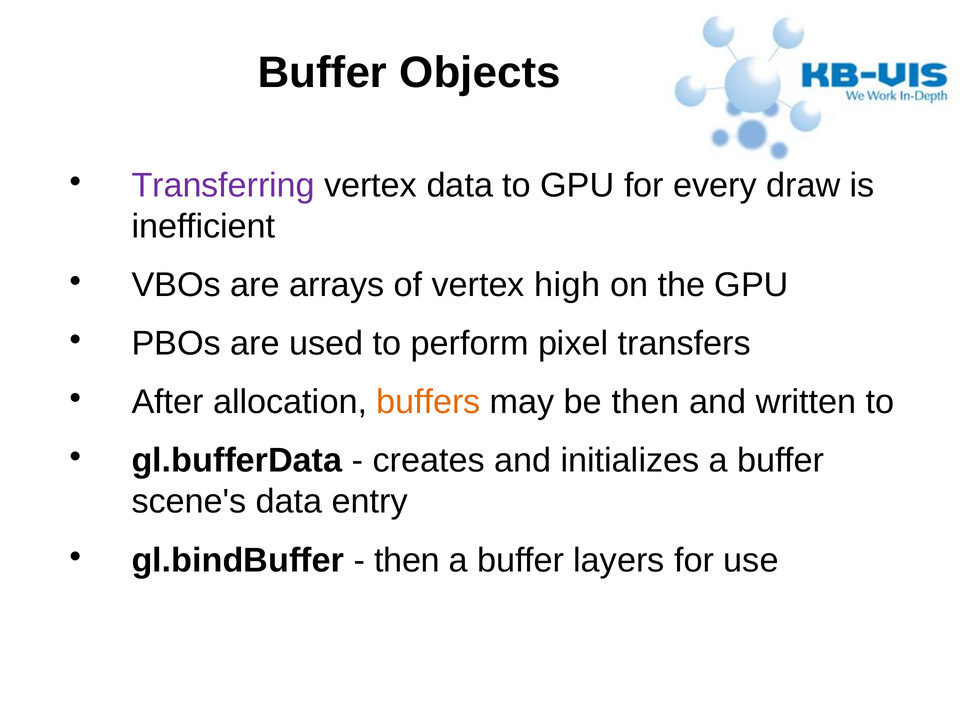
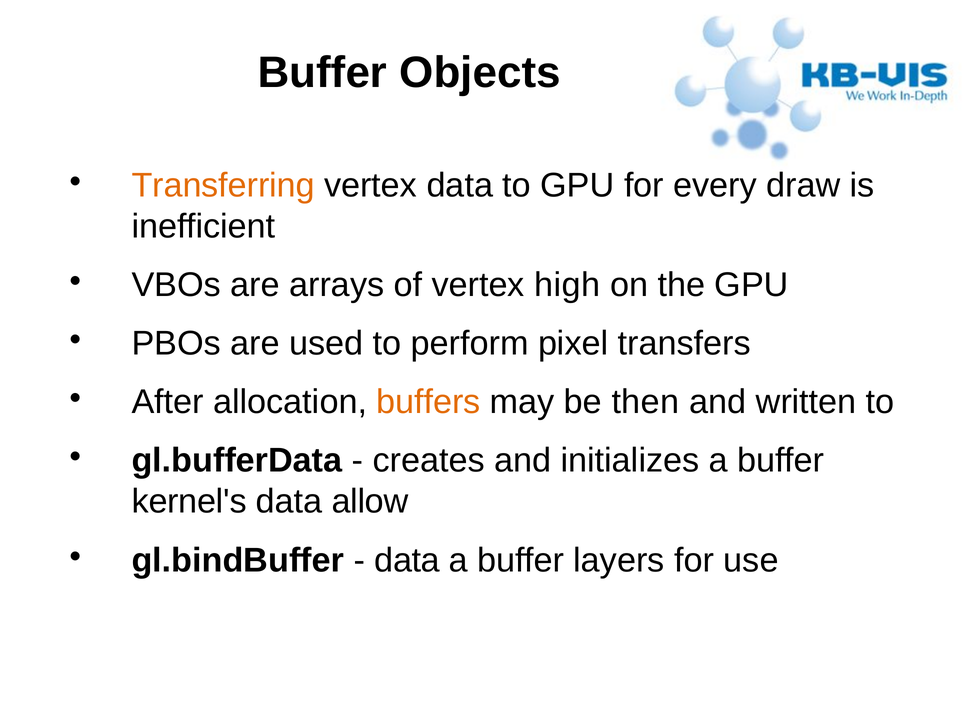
Transferring colour: purple -> orange (223, 185)
scene's: scene's -> kernel's (189, 502)
entry: entry -> allow (370, 502)
then: then -> data (407, 560)
